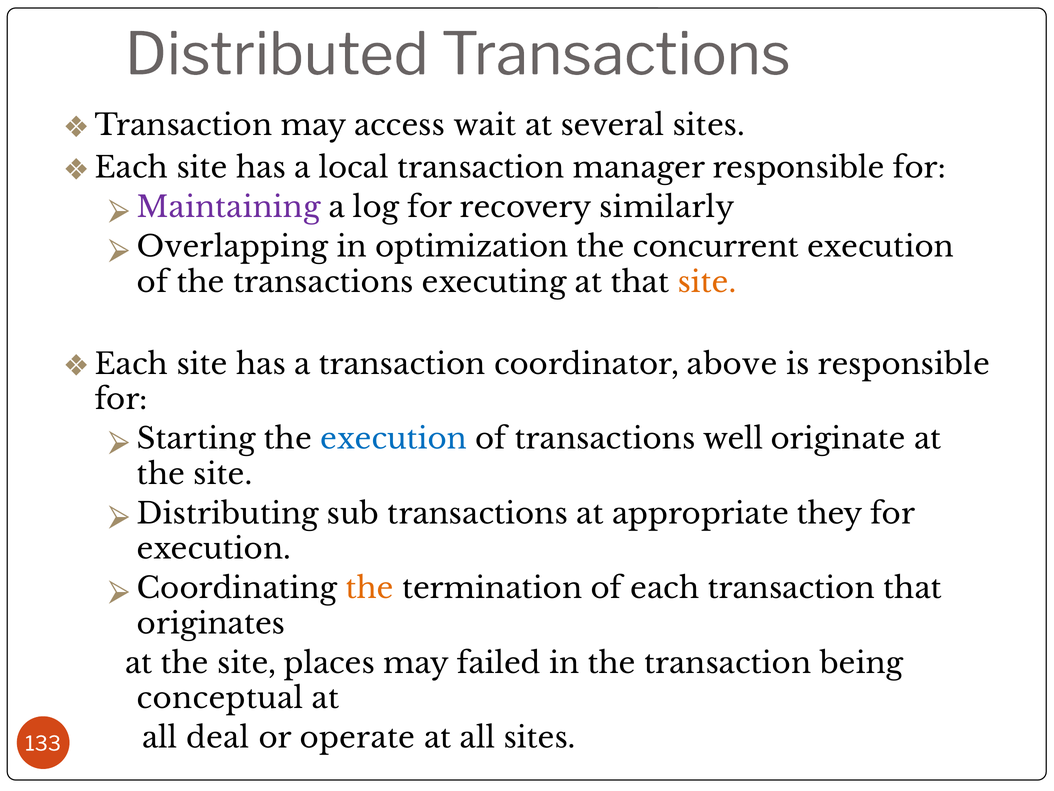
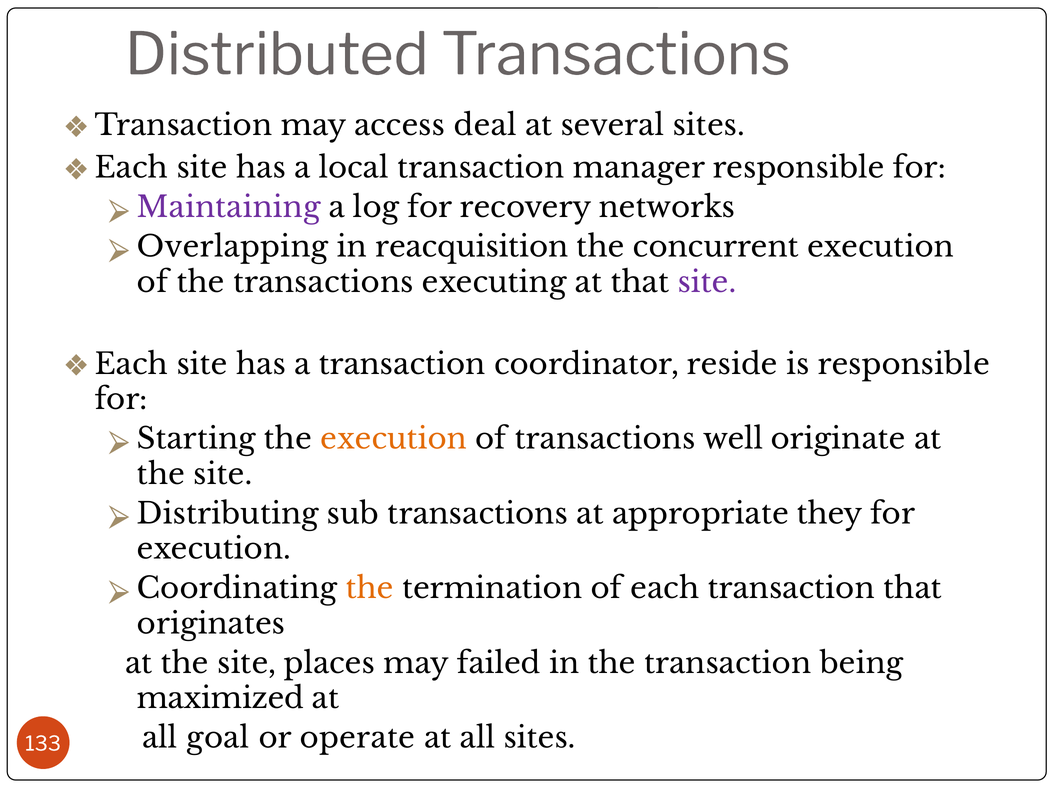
wait: wait -> deal (485, 126)
similarly: similarly -> networks (667, 208)
optimization: optimization -> reacquisition (472, 247)
site colour: orange -> purple (707, 282)
above: above -> reside (732, 364)
execution colour: blue -> orange (394, 439)
conceptual: conceptual -> maximized (220, 698)
deal: deal -> goal (218, 738)
